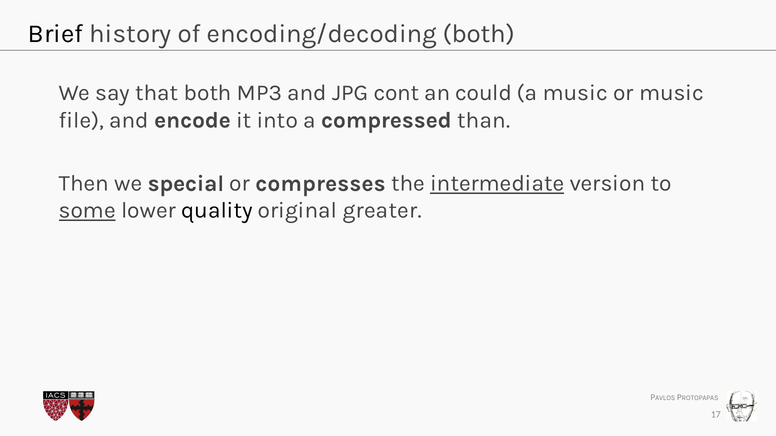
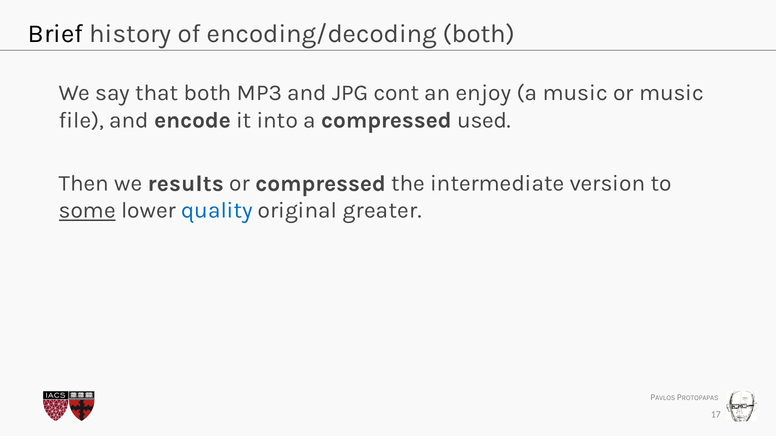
could: could -> enjoy (484, 93)
than: than -> used (484, 120)
special: special -> results (186, 184)
or compresses: compresses -> compressed (321, 184)
intermediate underline: present -> none (497, 184)
quality colour: black -> blue (217, 211)
